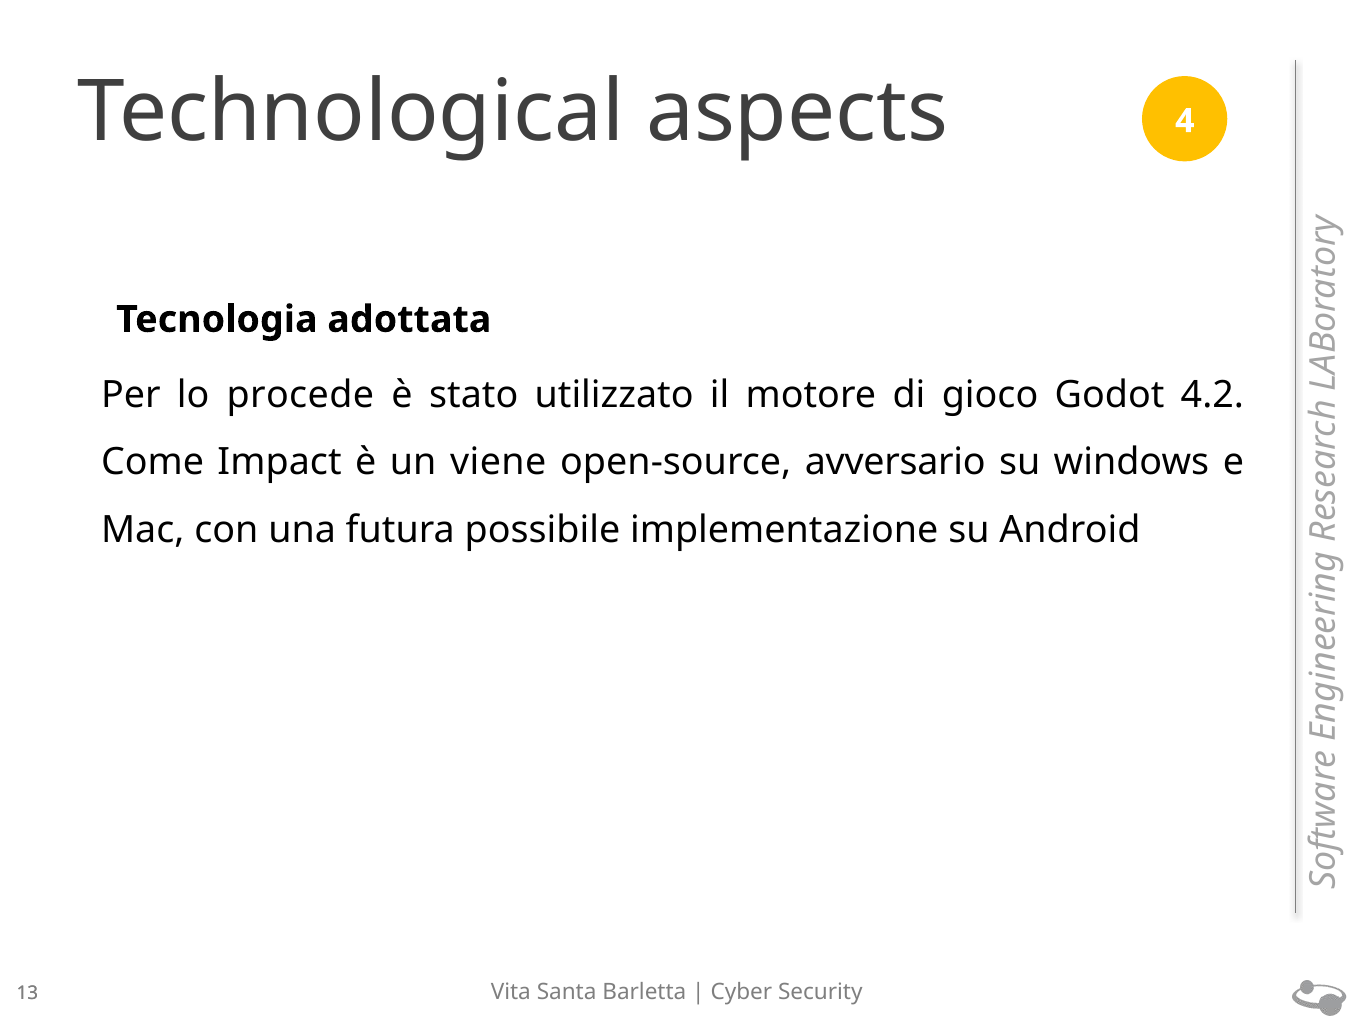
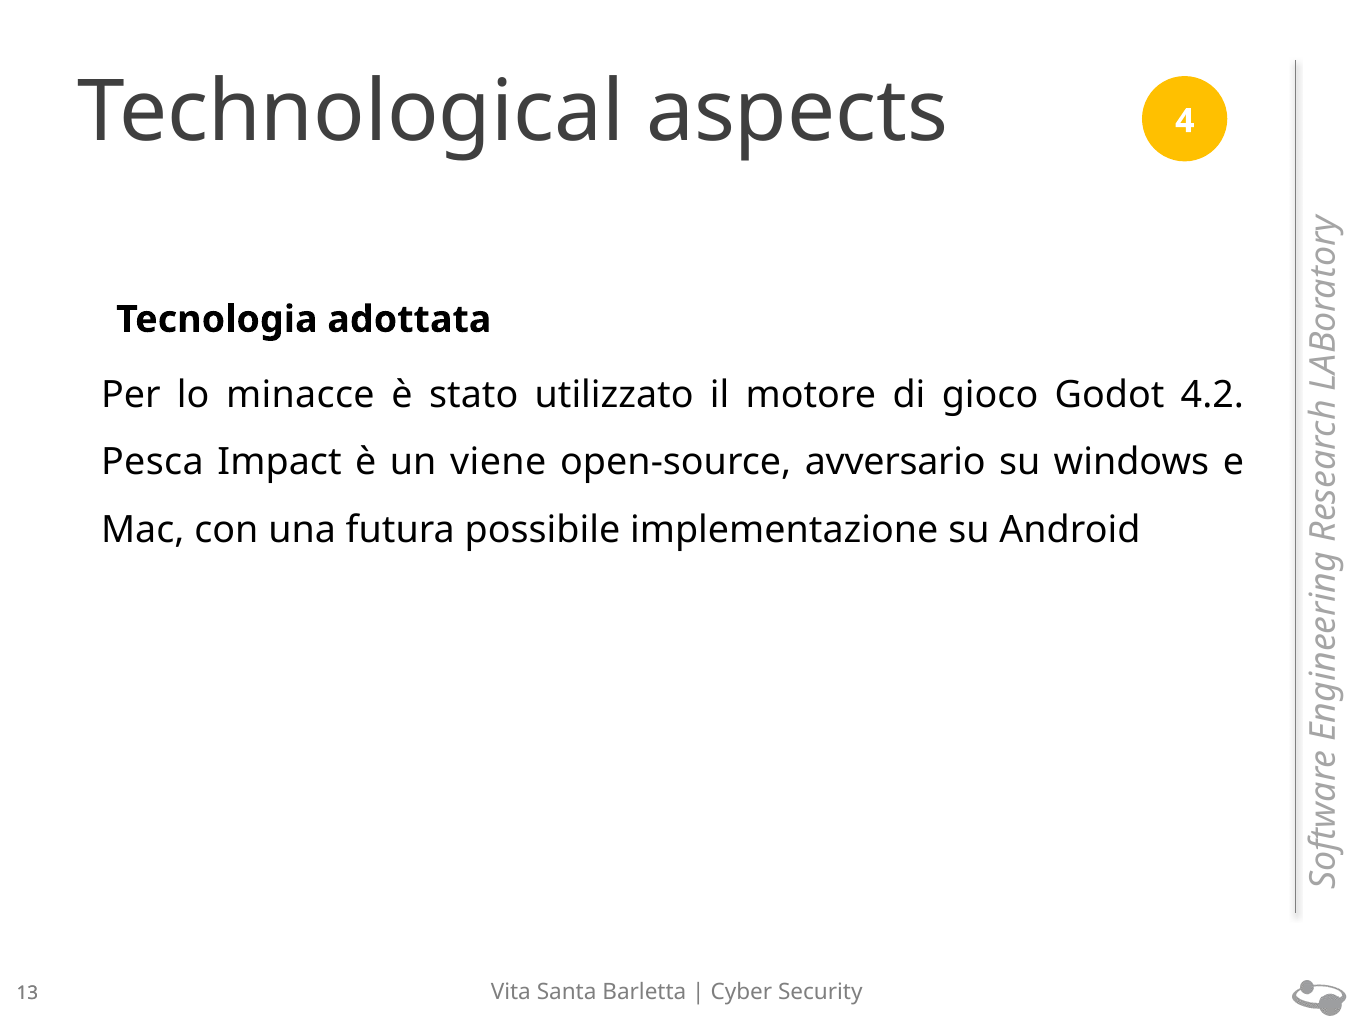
procede: procede -> minacce (300, 395)
Come: Come -> Pesca (152, 462)
